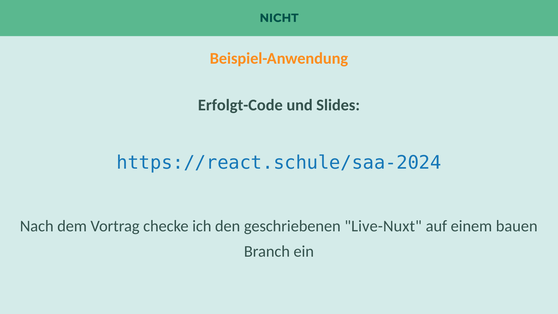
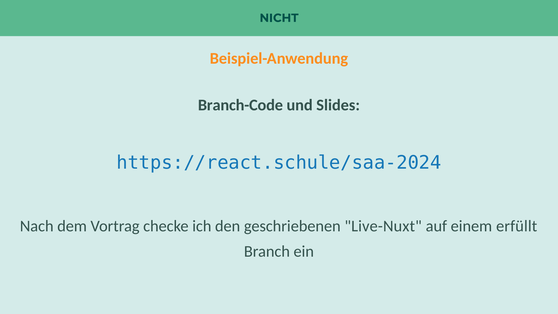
Erfolgt-Code: Erfolgt-Code -> Branch-Code (240, 105)
bauen: bauen -> erfüllt (517, 226)
